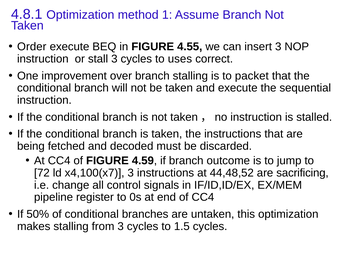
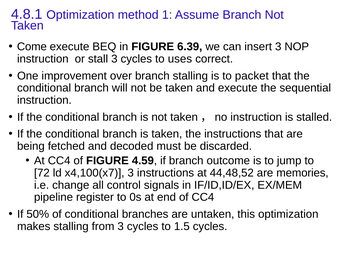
Order: Order -> Come (32, 47)
4.55: 4.55 -> 6.39 (190, 47)
sacrificing: sacrificing -> memories (302, 173)
